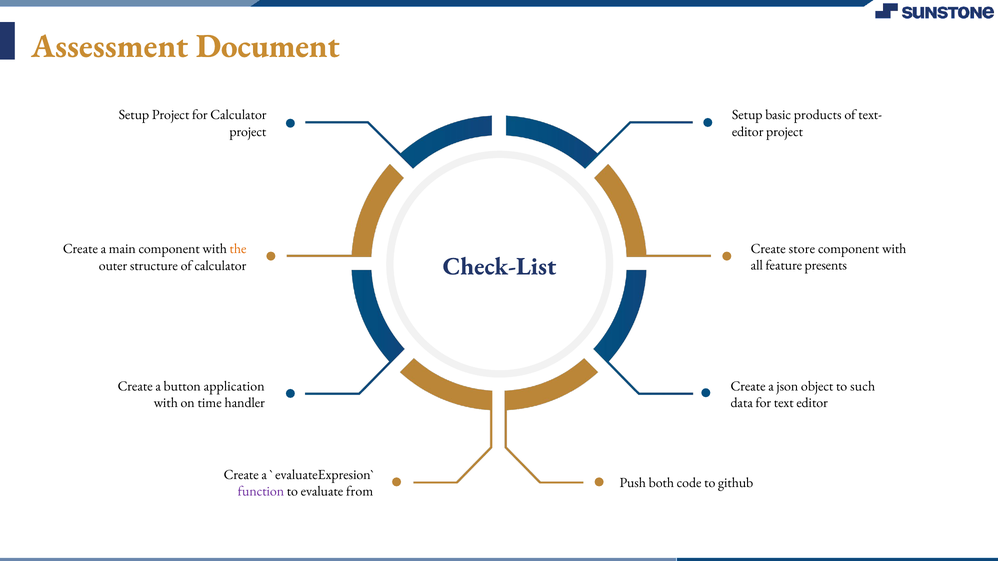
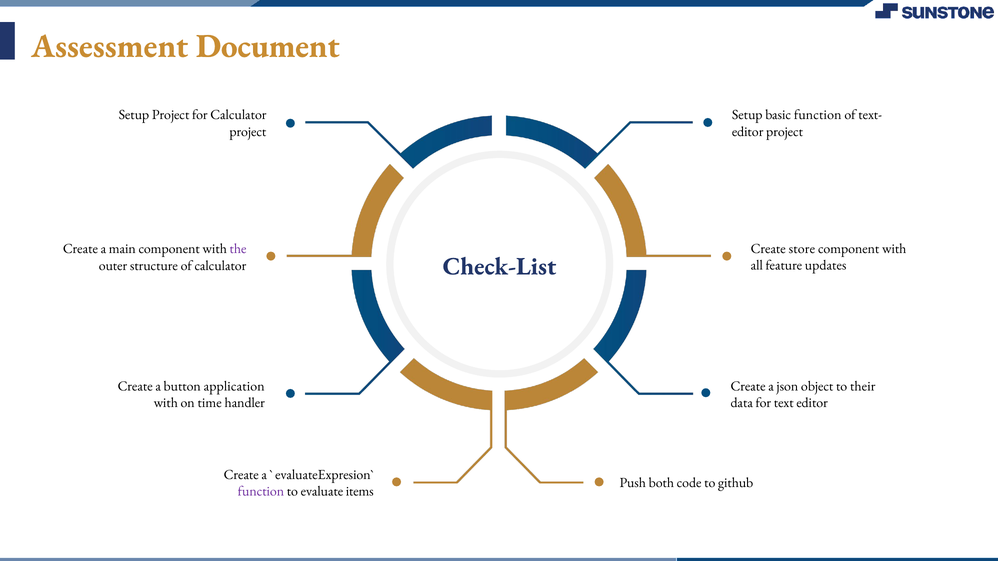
basic products: products -> function (818, 115)
the colour: orange -> purple (238, 249)
presents: presents -> updates (826, 266)
such: such -> their (863, 386)
from: from -> items (360, 492)
